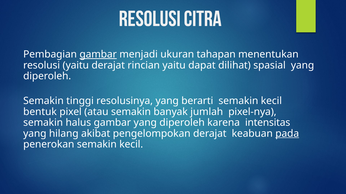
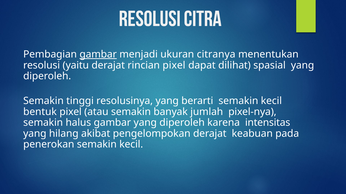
tahapan: tahapan -> citranya (216, 55)
rincian yaitu: yaitu -> pixel (174, 65)
pada underline: present -> none (287, 134)
